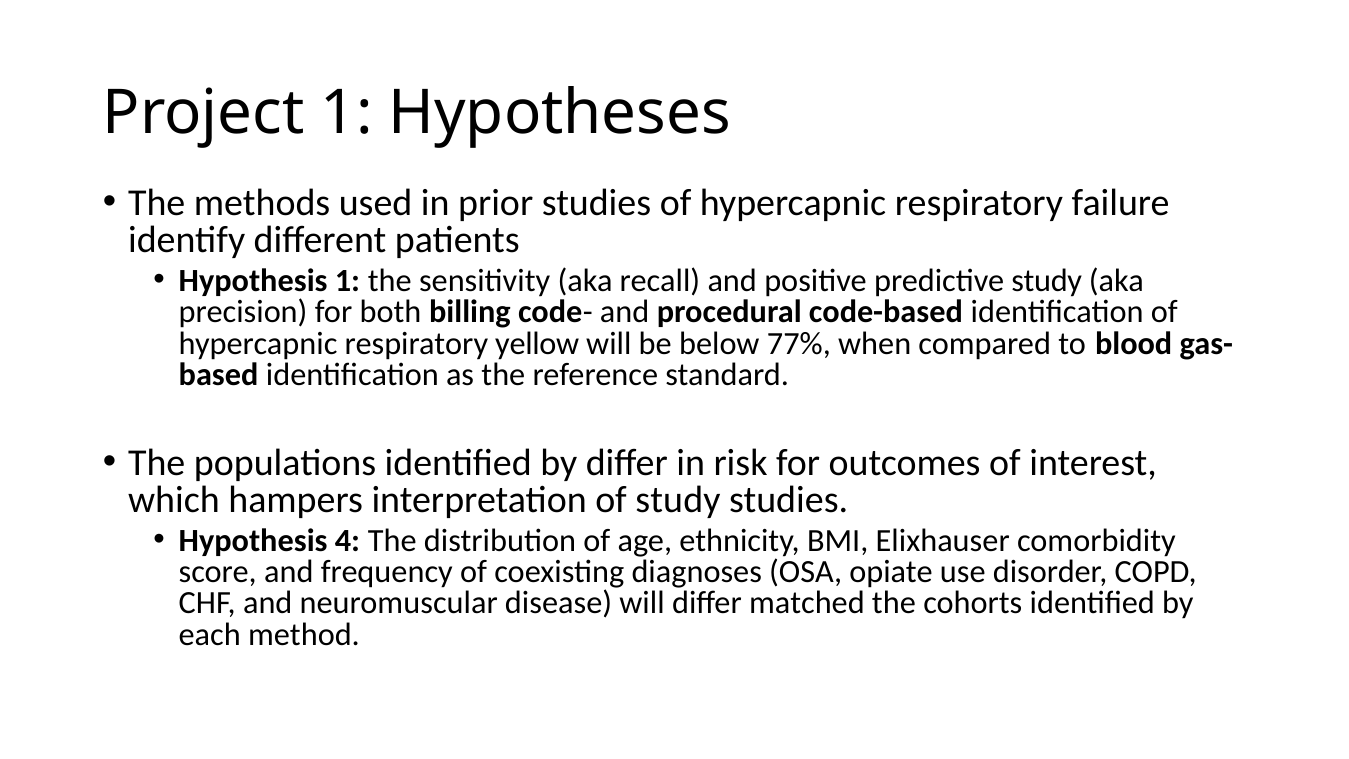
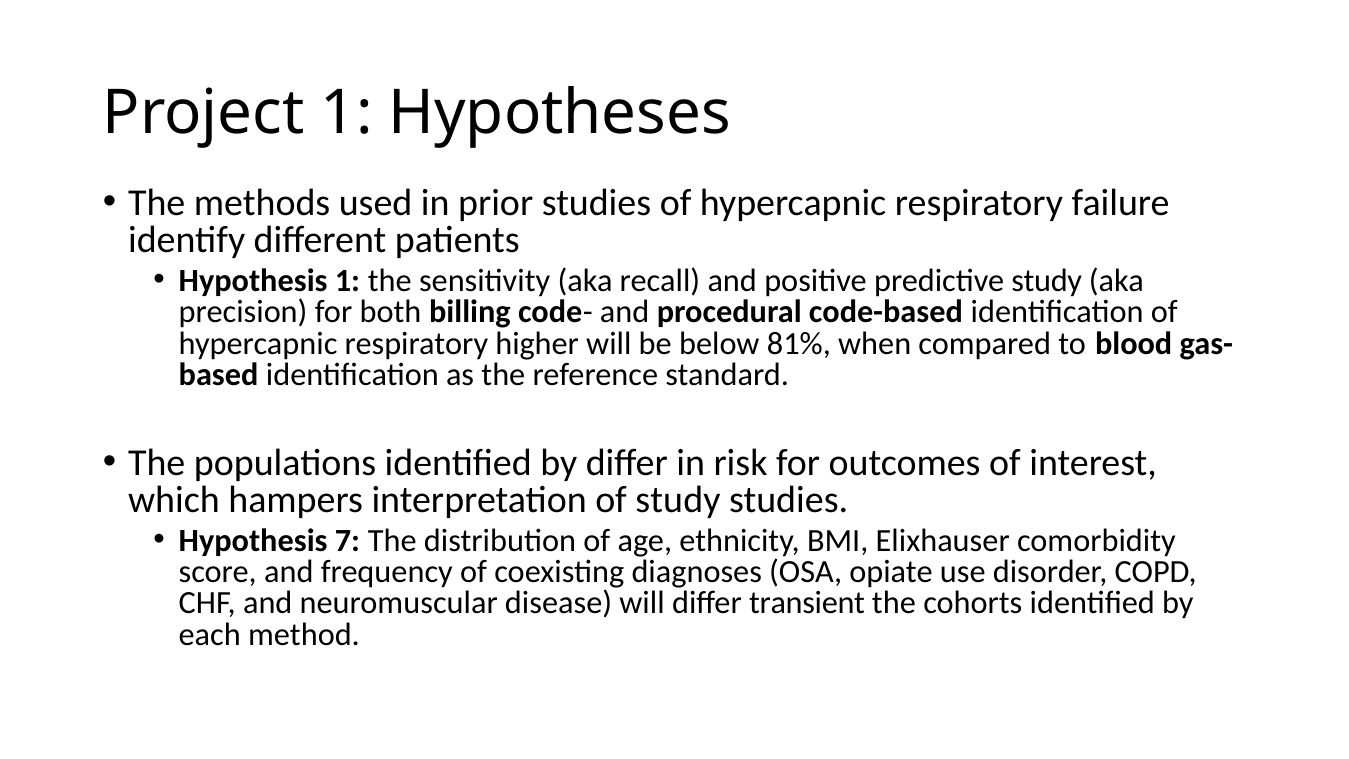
yellow: yellow -> higher (537, 344)
77%: 77% -> 81% (799, 344)
4: 4 -> 7 (348, 540)
matched: matched -> transient (807, 603)
